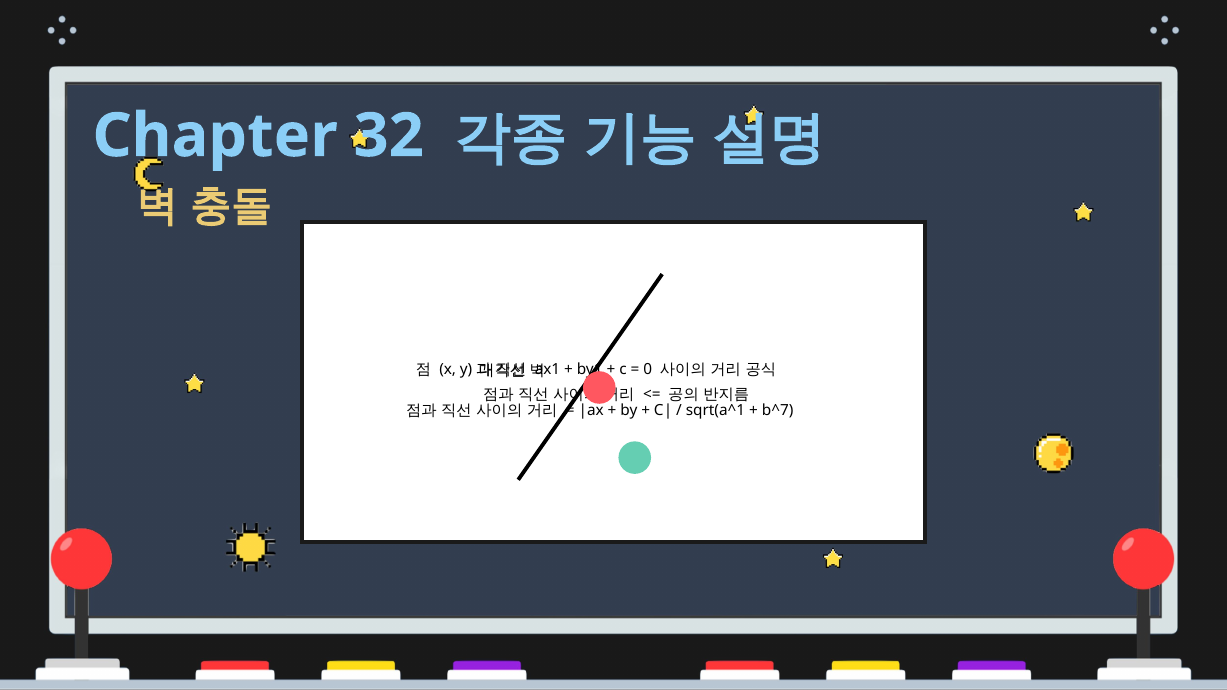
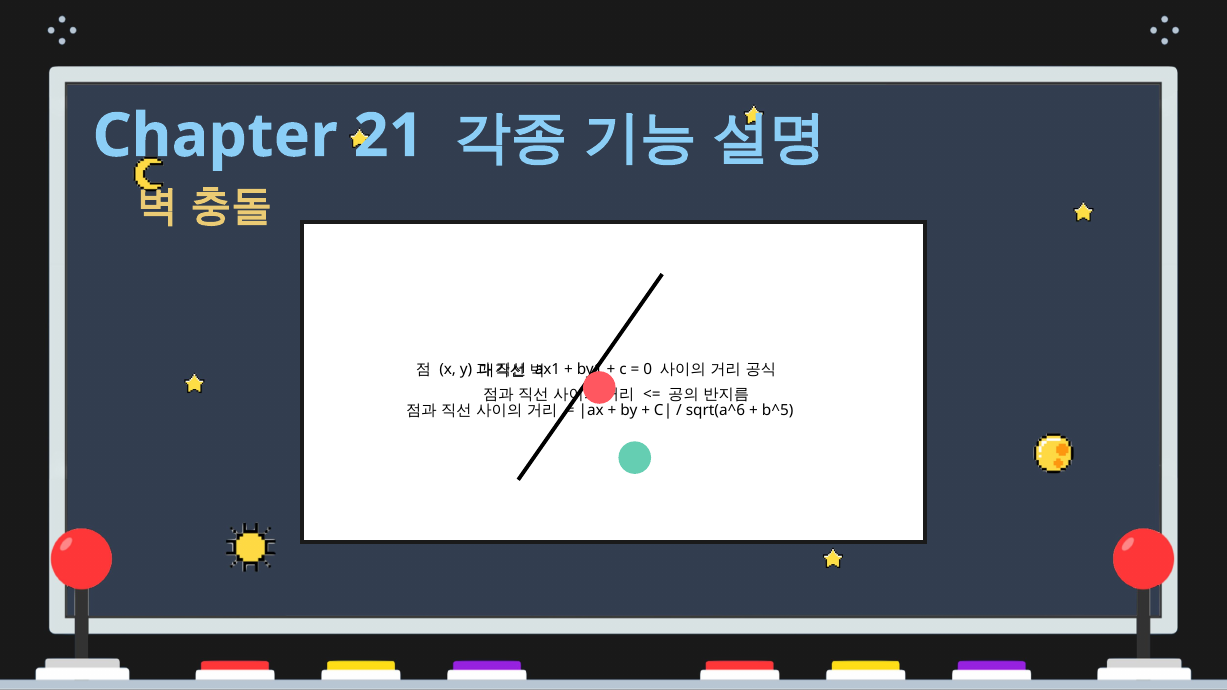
32: 32 -> 21 (389, 136)
sqrt(a^1: sqrt(a^1 -> sqrt(a^6 (715, 410)
b^7: b^7 -> b^5 (778, 410)
